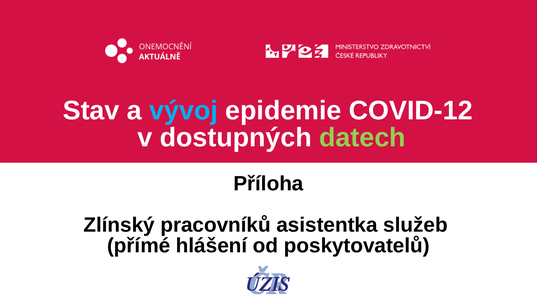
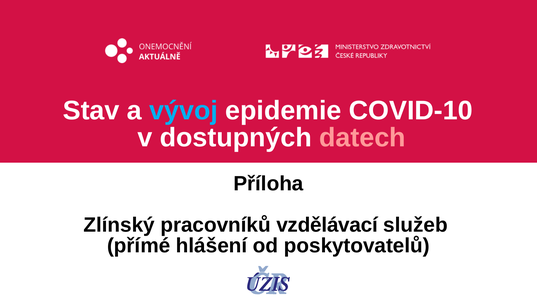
COVID-12: COVID-12 -> COVID-10 (411, 111)
datech colour: light green -> pink (362, 138)
asistentka: asistentka -> vzdělávací (327, 225)
